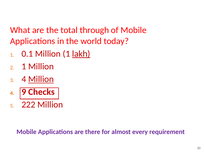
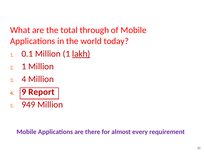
Million underline: present -> none (41, 79)
Checks: Checks -> Report (41, 92)
222: 222 -> 949 (28, 105)
